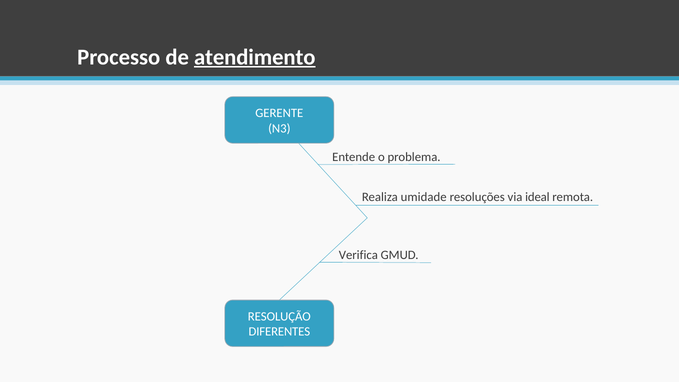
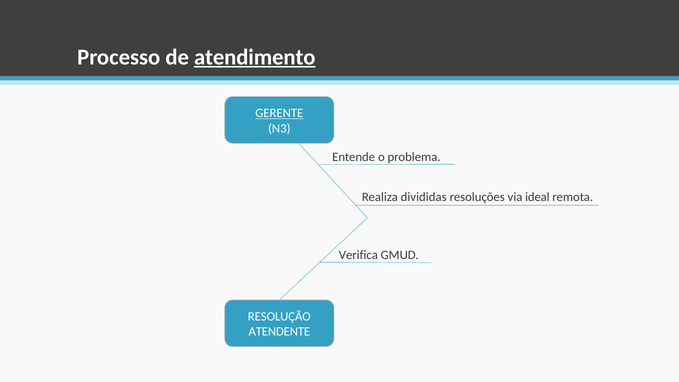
GERENTE underline: none -> present (279, 113)
umidade: umidade -> divididas (424, 197)
DIFERENTES: DIFERENTES -> ATENDENTE (279, 332)
